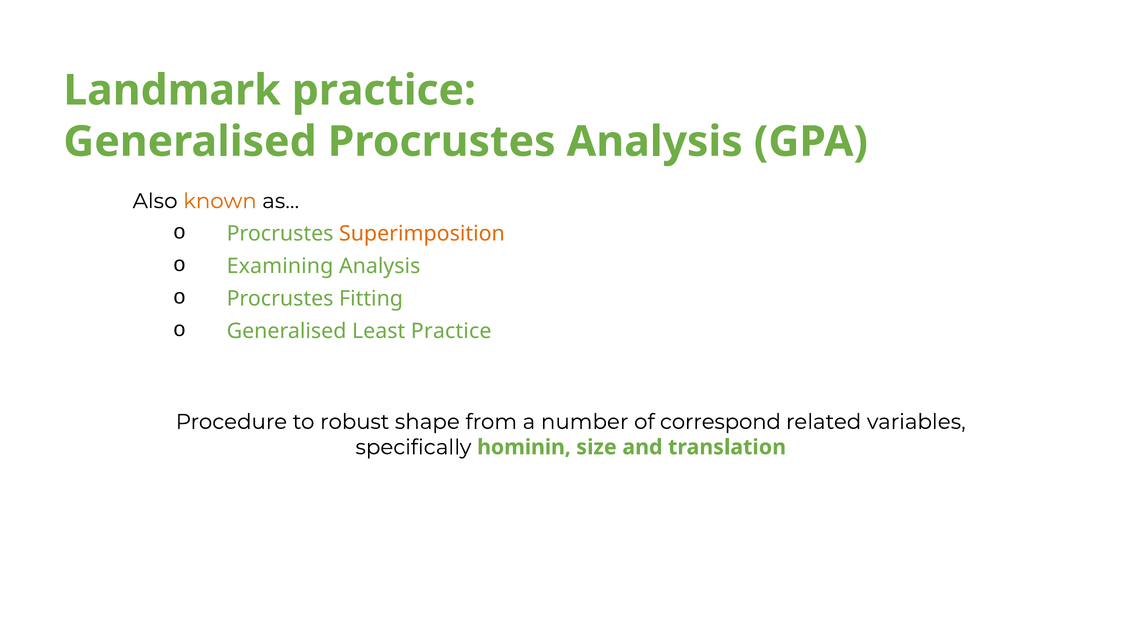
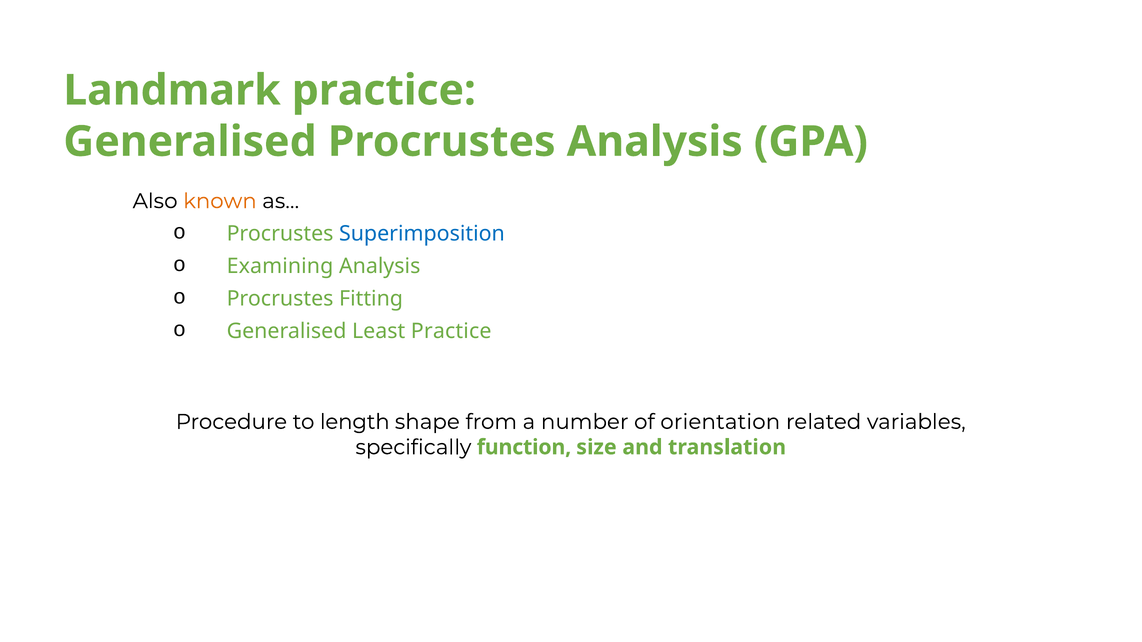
Superimposition colour: orange -> blue (422, 234)
robust: robust -> length (355, 422)
correspond: correspond -> orientation (720, 422)
hominin: hominin -> function (524, 447)
